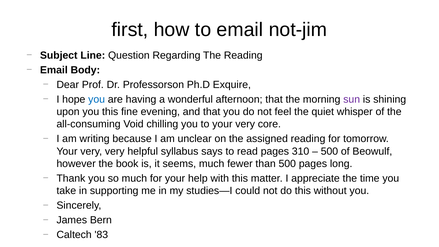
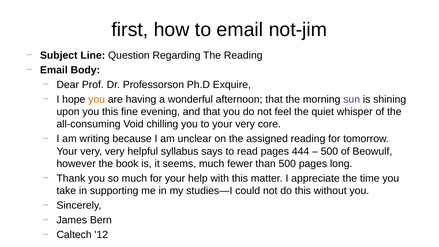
you colour: blue -> orange (97, 99)
310: 310 -> 444 (301, 151)
83: 83 -> 12 (101, 235)
